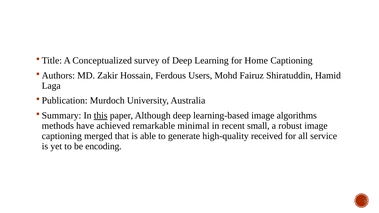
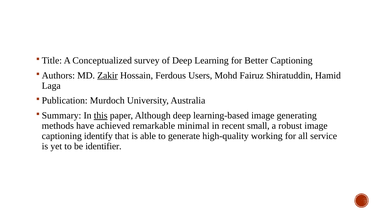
Home: Home -> Better (256, 61)
Zakir underline: none -> present (108, 75)
algorithms: algorithms -> generating (297, 116)
merged: merged -> identify (98, 136)
received: received -> working (267, 136)
encoding: encoding -> identifier (103, 146)
